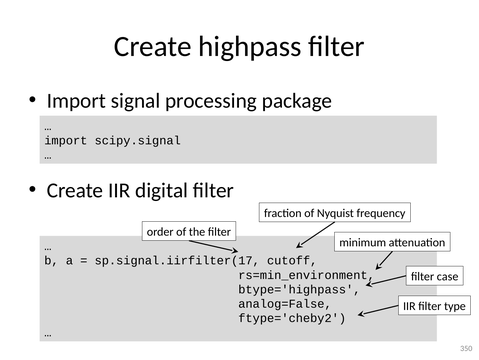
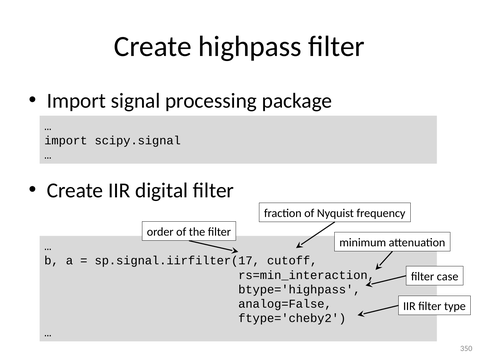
rs=min_environment: rs=min_environment -> rs=min_interaction (307, 275)
